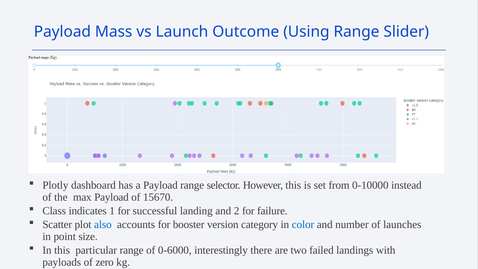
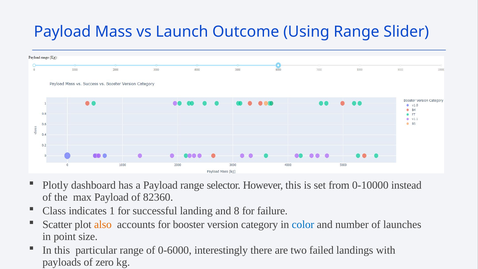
15670: 15670 -> 82360 (158, 197)
2: 2 -> 8 (237, 211)
also colour: blue -> orange (103, 224)
